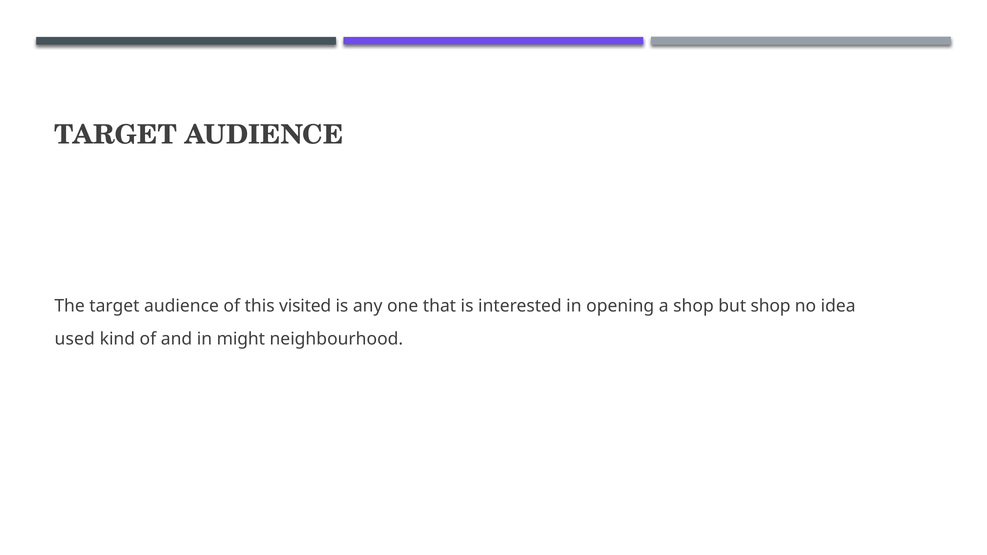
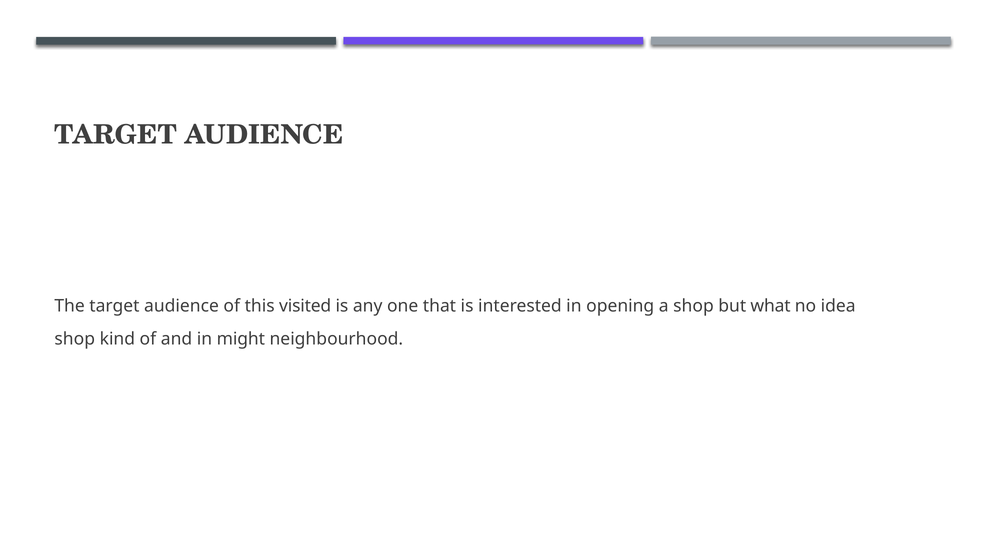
but shop: shop -> what (771, 306)
used: used -> shop (75, 339)
